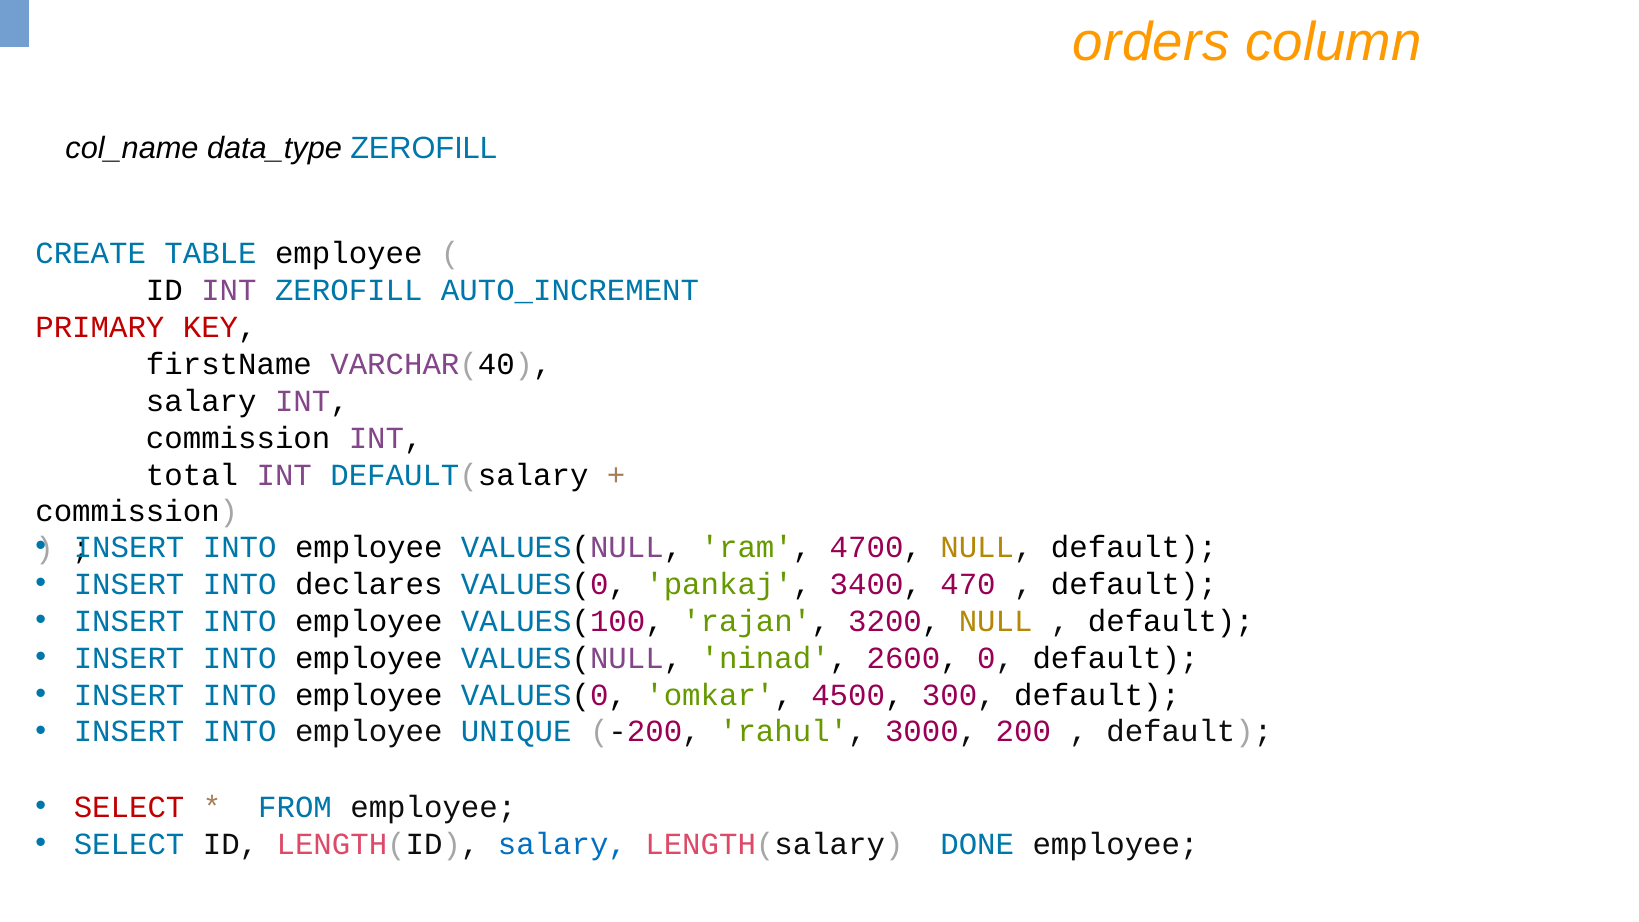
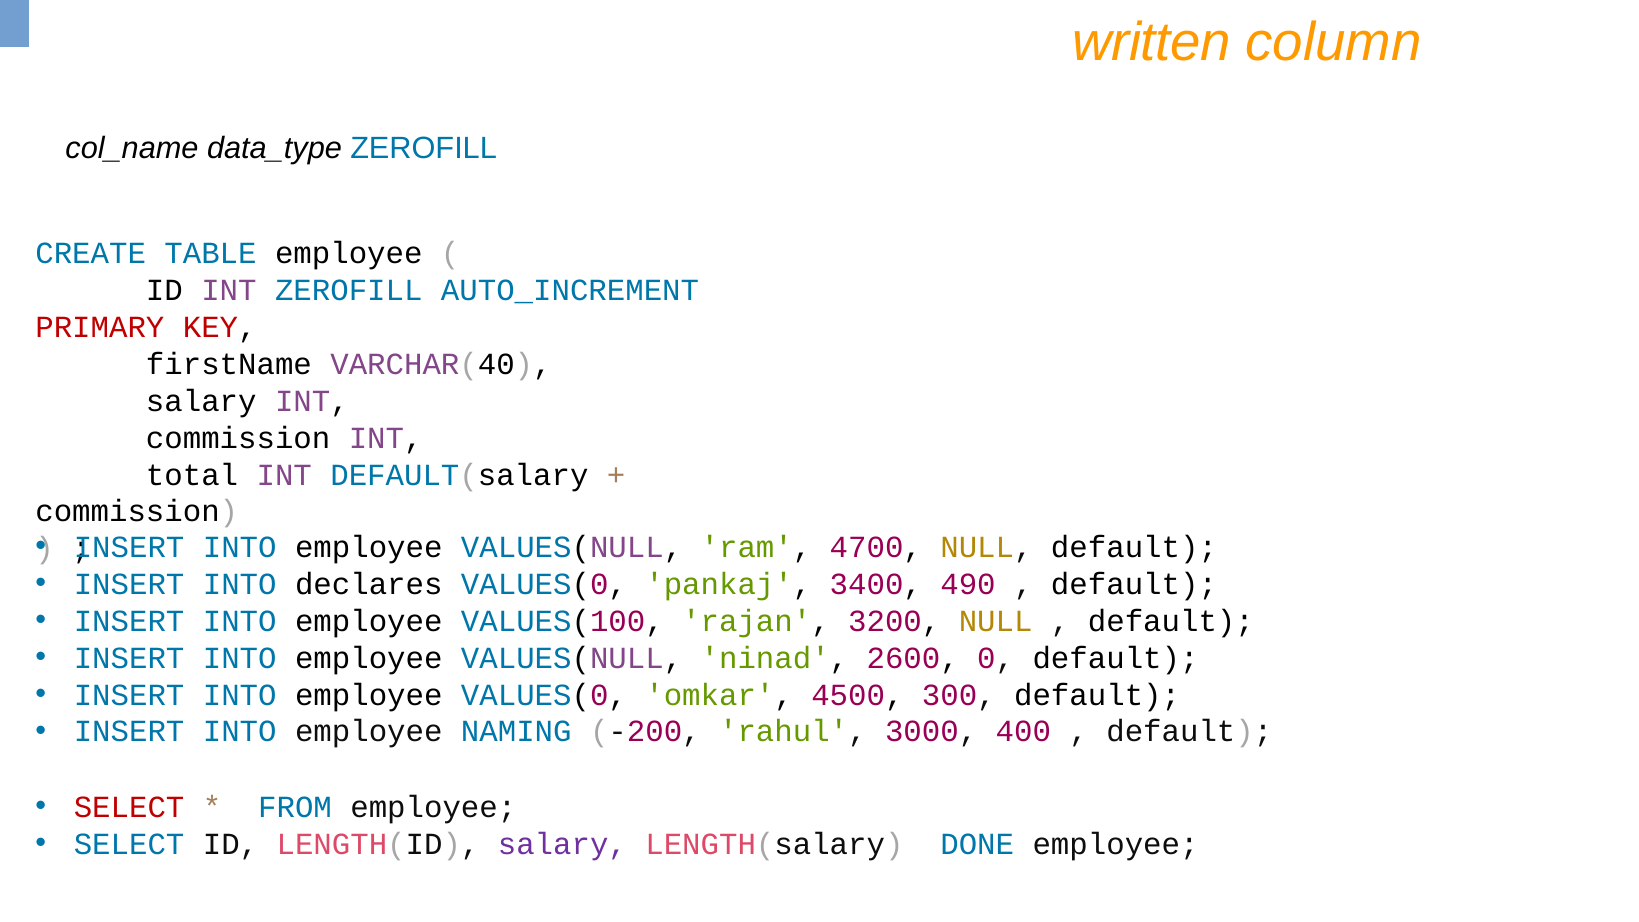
orders: orders -> written (1152, 43)
470: 470 -> 490 (968, 584)
UNIQUE: UNIQUE -> NAMING (516, 732)
200: 200 -> 400 (1023, 732)
salary colour: blue -> purple (562, 844)
